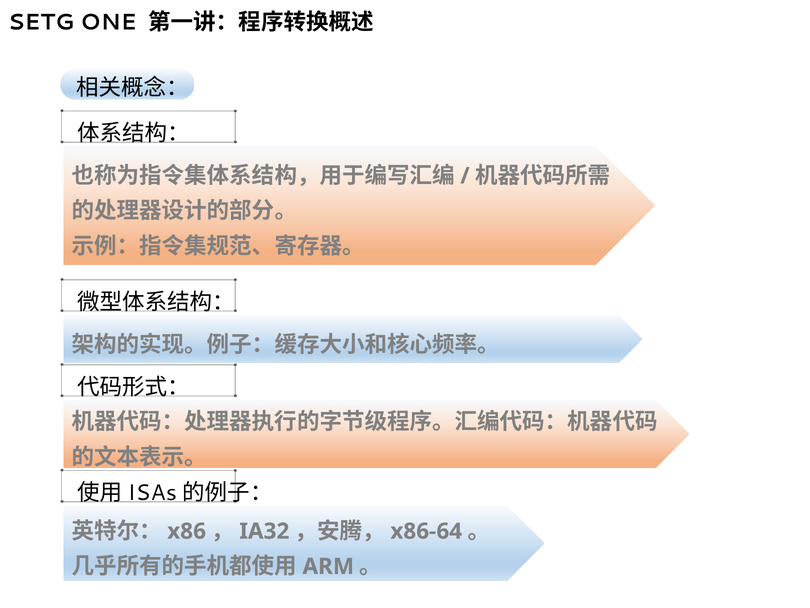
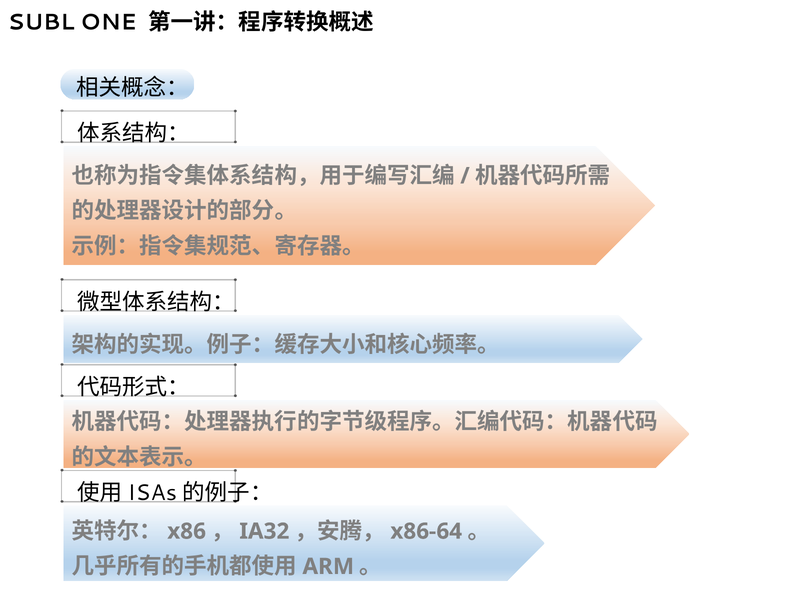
SETG: SETG -> SUBL (41, 23)
